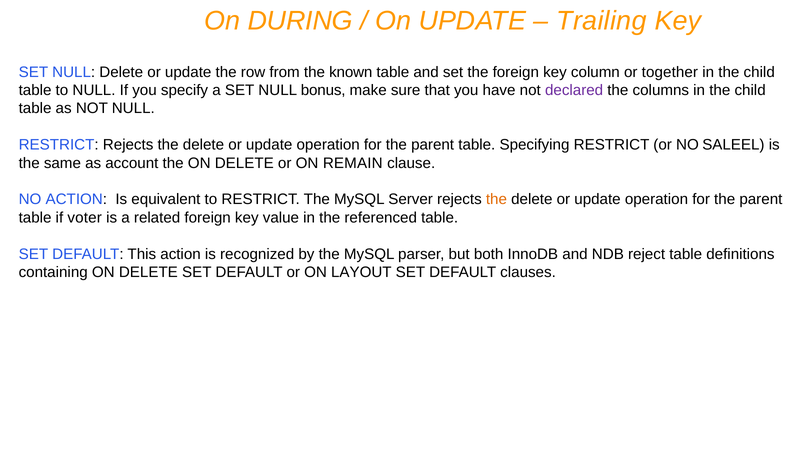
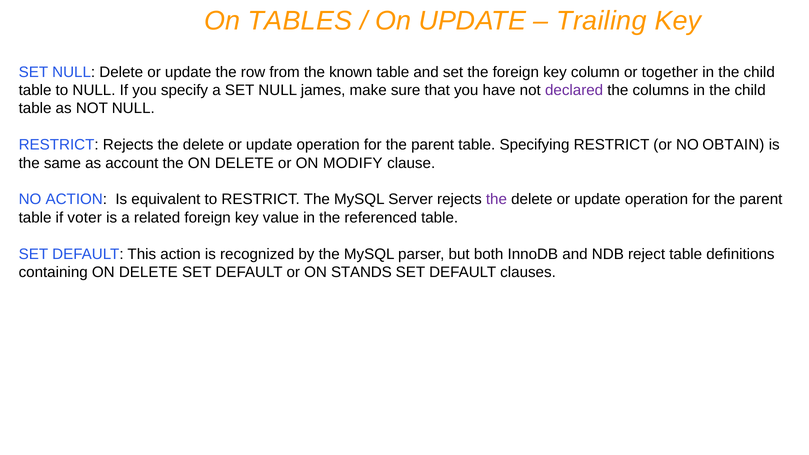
DURING: DURING -> TABLES (300, 21)
bonus: bonus -> james (323, 90)
SALEEL: SALEEL -> OBTAIN (733, 145)
REMAIN: REMAIN -> MODIFY (353, 163)
the colour: orange -> purple (496, 199)
LAYOUT: LAYOUT -> STANDS (361, 272)
